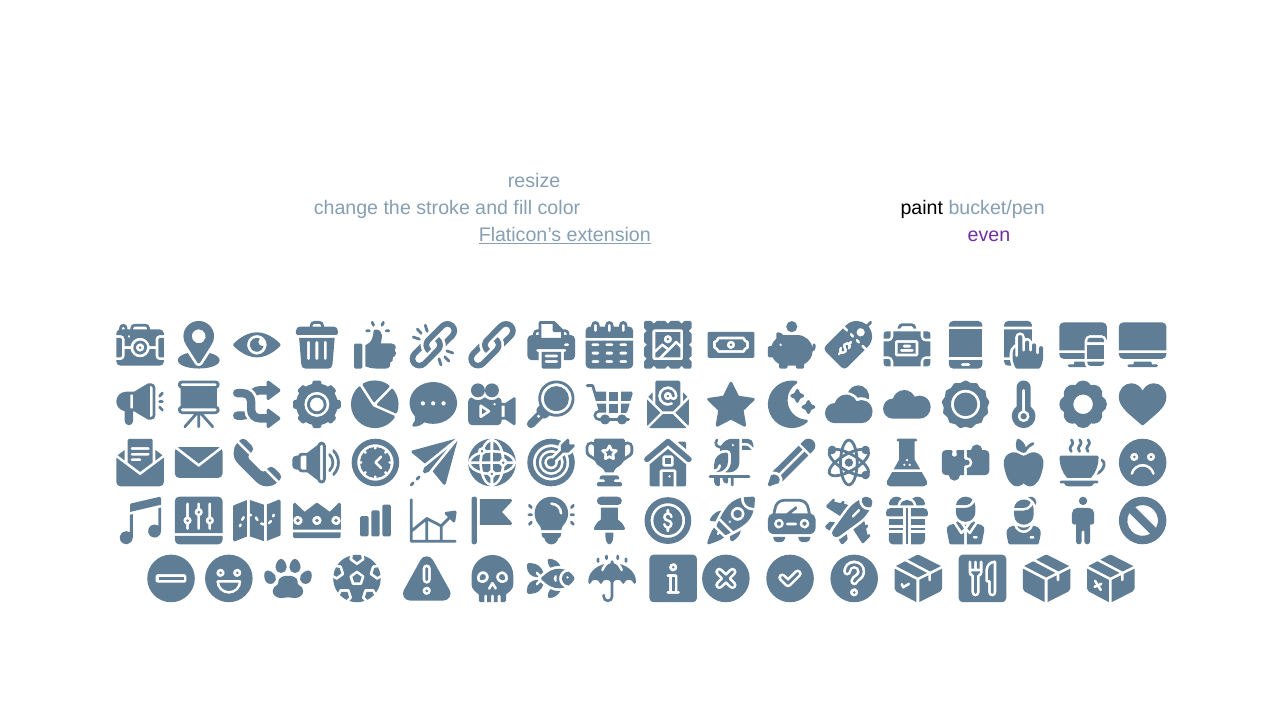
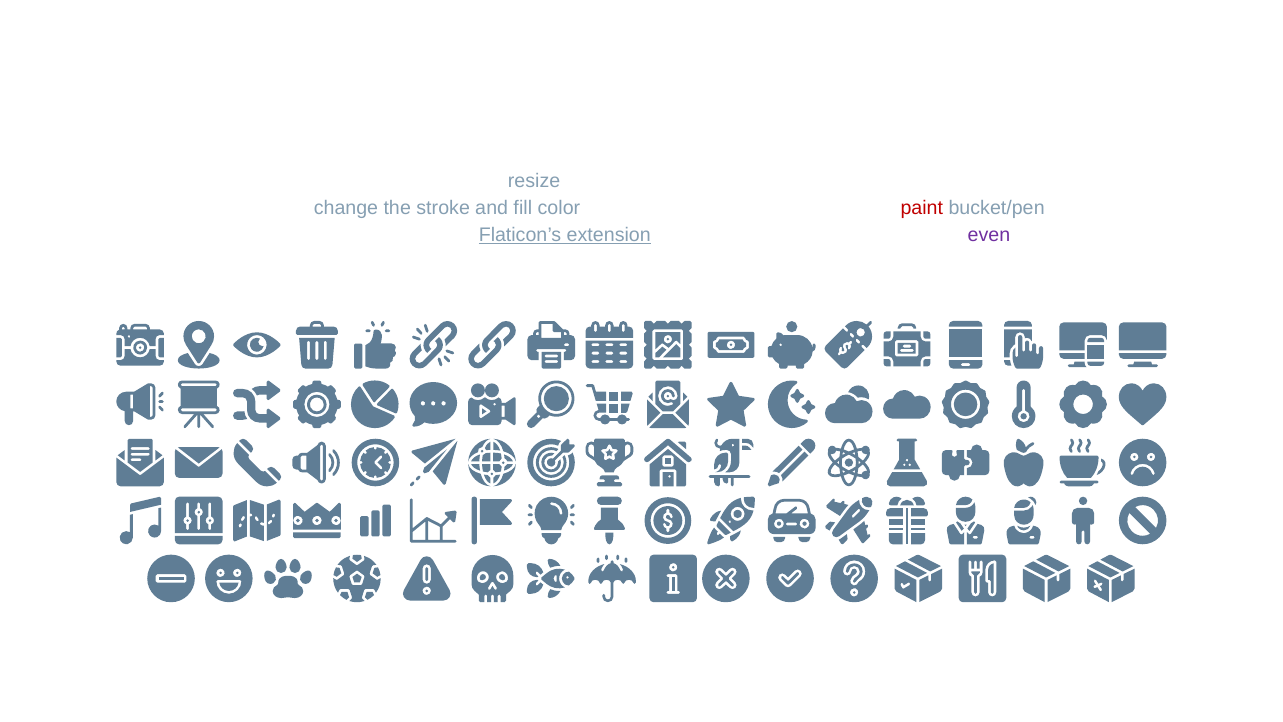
paint colour: black -> red (922, 208)
